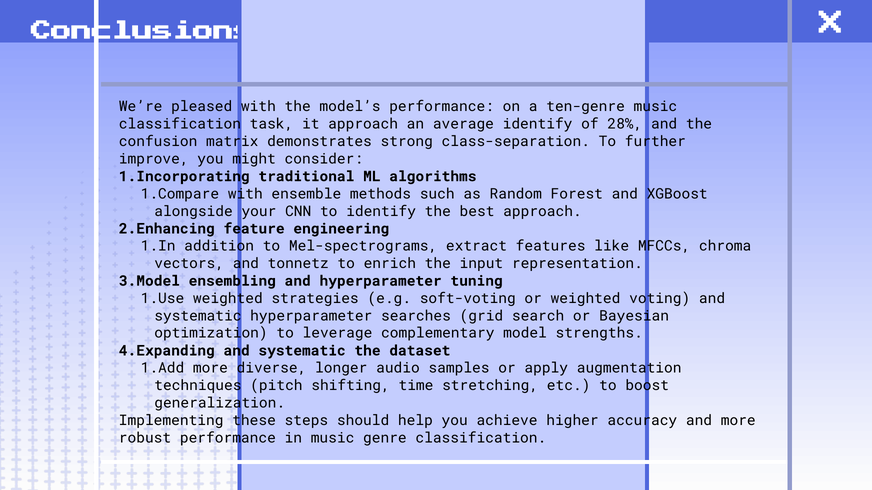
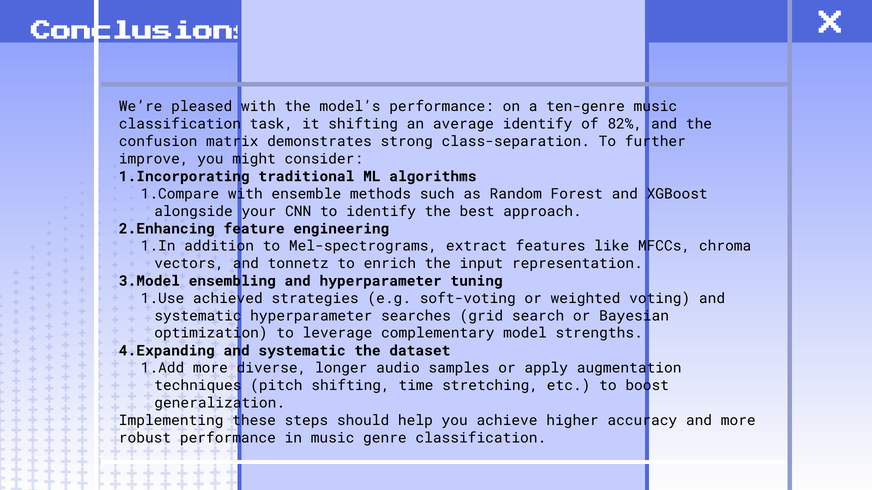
it approach: approach -> shifting (363, 124)
28%: 28% -> 82% (625, 124)
weighted: weighted -> achieved (228, 299)
